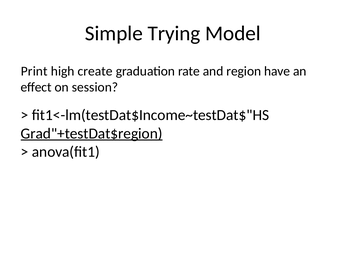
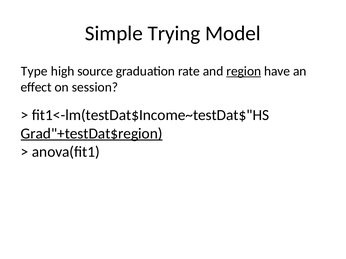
Print: Print -> Type (34, 71)
create: create -> source (95, 71)
region underline: none -> present (244, 71)
